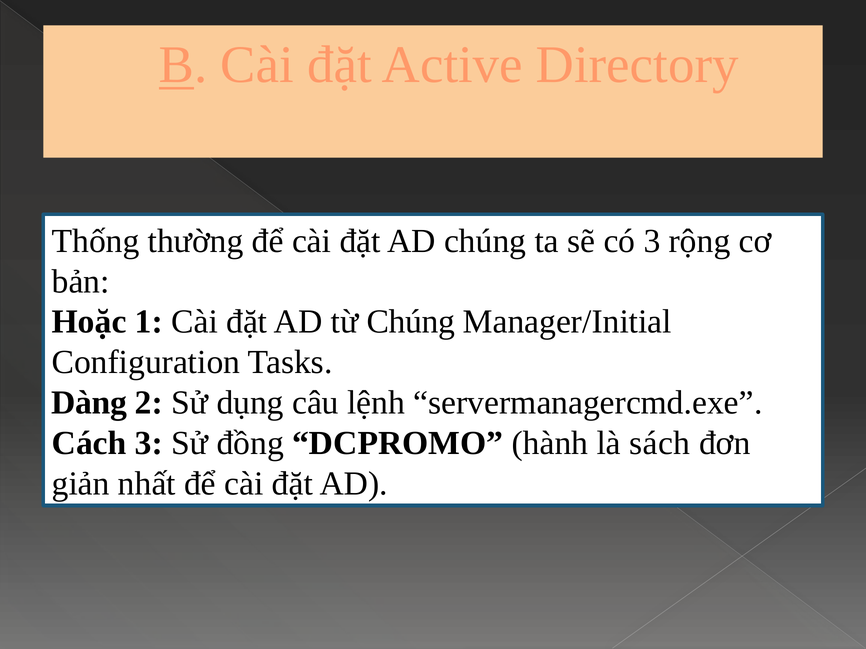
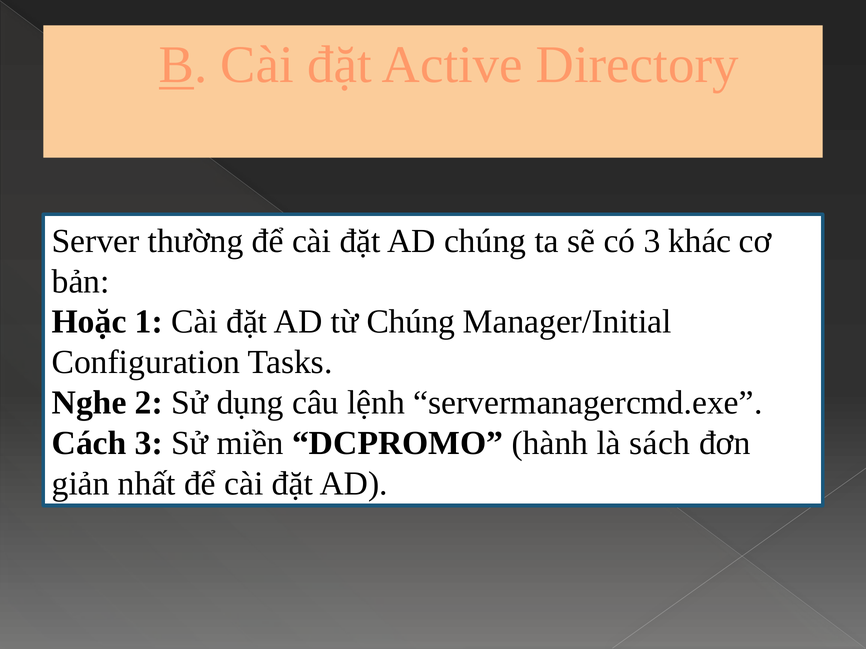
Thống: Thống -> Server (96, 241)
rộng: rộng -> khác (700, 241)
Dàng: Dàng -> Nghe (89, 403)
đồng: đồng -> miền (250, 443)
